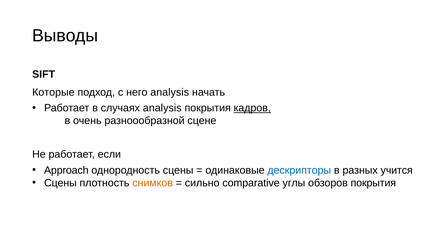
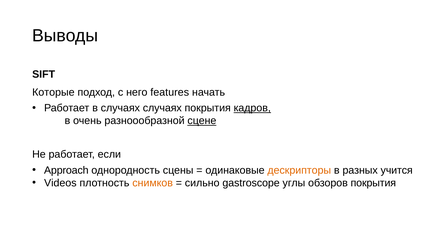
него analysis: analysis -> features (170, 92)
случаях analysis: analysis -> случаях (162, 108)
сцене underline: none -> present (202, 121)
дескрипторы colour: blue -> orange (299, 170)
Сцены: Сцены -> Videos (60, 183)
comparative: comparative -> gastroscope (251, 183)
